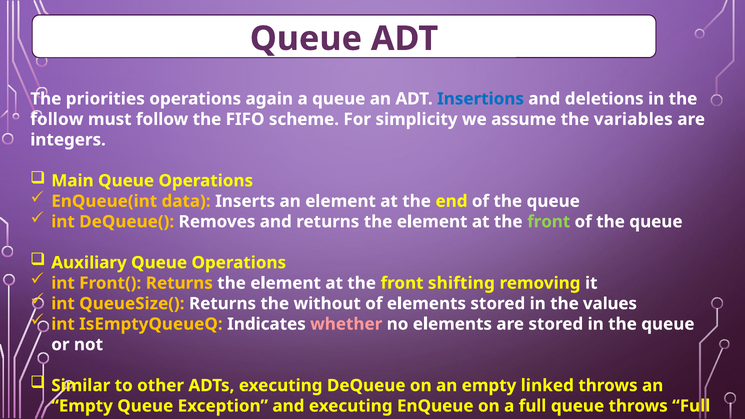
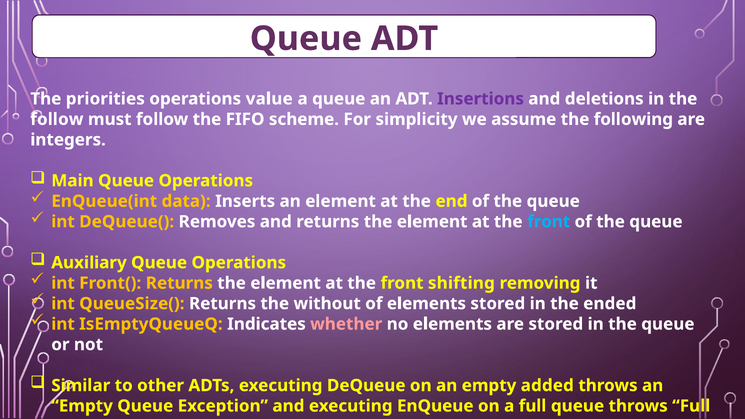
again: again -> value (269, 99)
Insertions colour: blue -> purple (481, 99)
variables: variables -> following (633, 119)
front colour: light green -> light blue (549, 222)
values: values -> ended (610, 304)
linked: linked -> added (547, 386)
